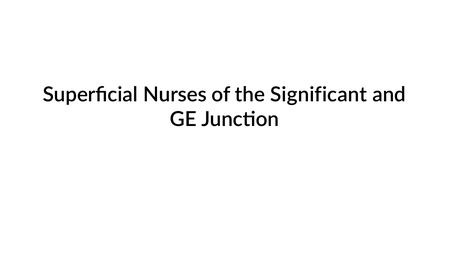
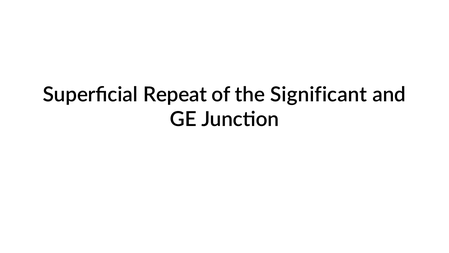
Nurses: Nurses -> Repeat (175, 95)
